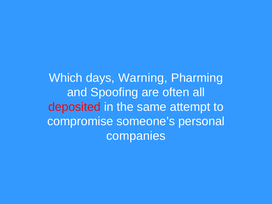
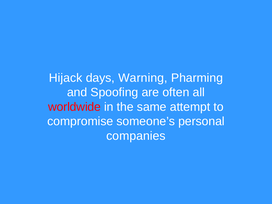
Which: Which -> Hijack (66, 78)
deposited: deposited -> worldwide (75, 107)
